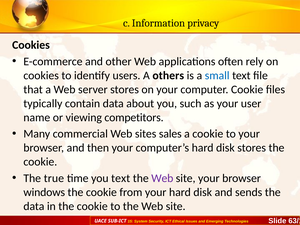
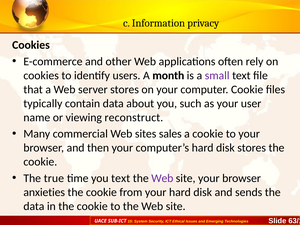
others: others -> month (168, 75)
small colour: blue -> purple (217, 75)
competitors: competitors -> reconstruct (134, 117)
windows: windows -> anxieties (44, 192)
